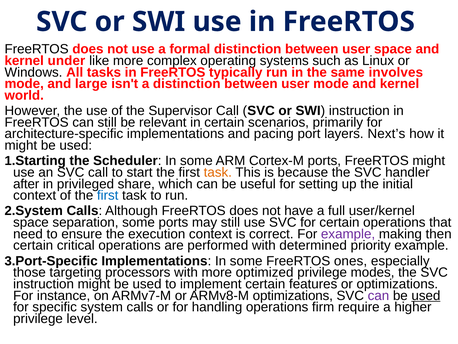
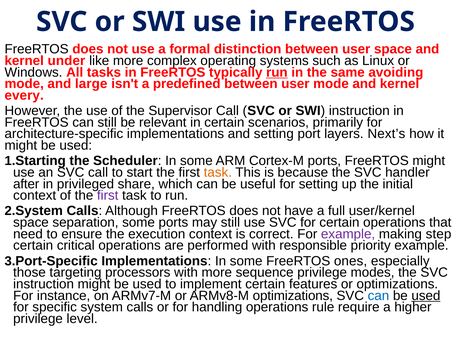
run underline: none -> present (277, 72)
involves: involves -> avoiding (396, 72)
a distinction: distinction -> predefined (187, 84)
world: world -> every (24, 95)
and pacing: pacing -> setting (274, 134)
first colour: blue -> purple (108, 195)
then: then -> step (439, 234)
determined: determined -> responsible (313, 245)
optimized: optimized -> sequence (265, 272)
can colour: purple -> blue (378, 295)
firm: firm -> rule (323, 307)
